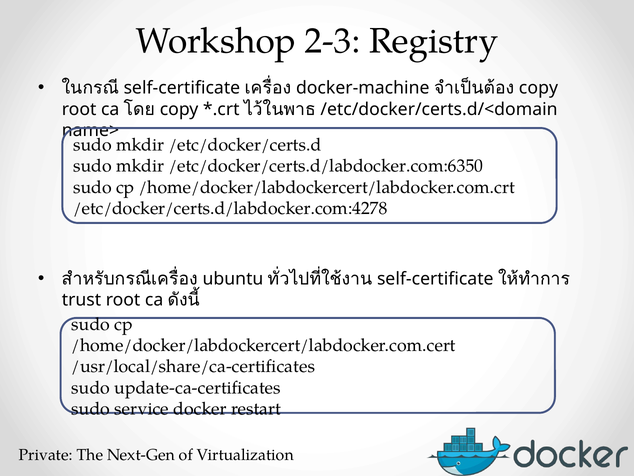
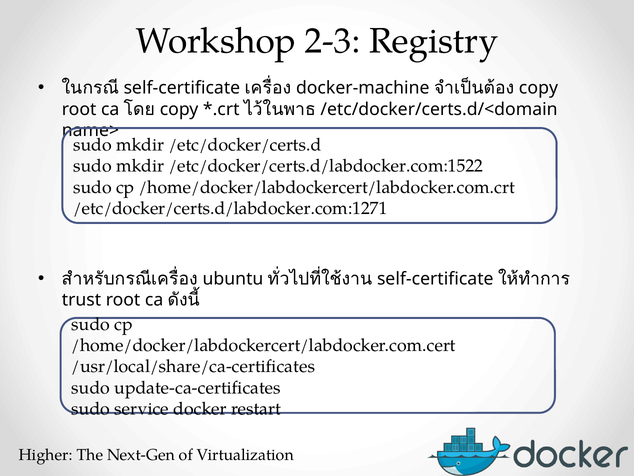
/etc/docker/certs.d/labdocker.com:6350: /etc/docker/certs.d/labdocker.com:6350 -> /etc/docker/certs.d/labdocker.com:1522 (326, 166)
/etc/docker/certs.d/labdocker.com:4278: /etc/docker/certs.d/labdocker.com:4278 -> /etc/docker/certs.d/labdocker.com:1271 (230, 208)
Private: Private -> Higher (46, 454)
